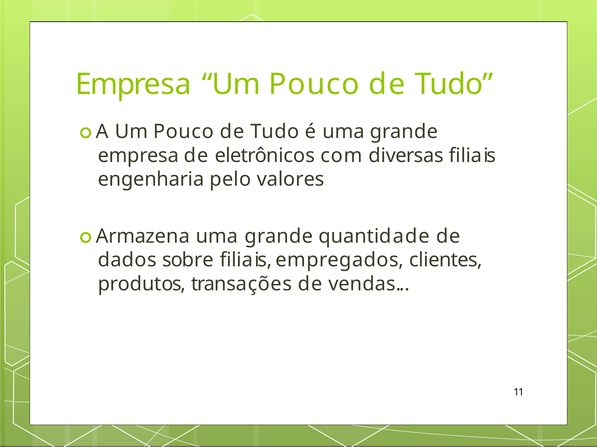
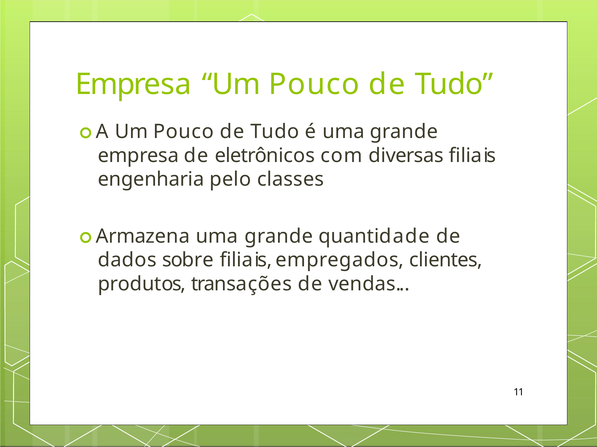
valores: valores -> classes (291, 180)
